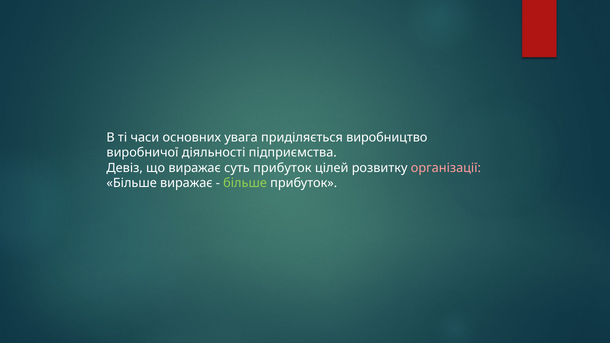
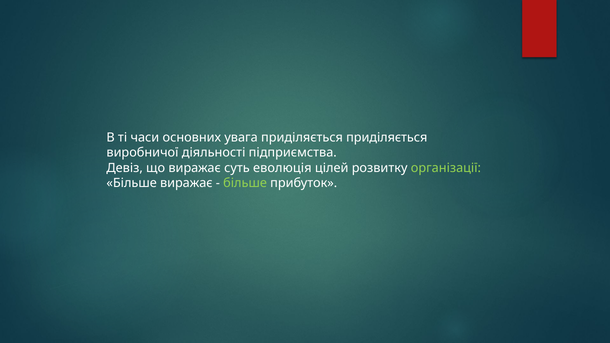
приділяється виробництво: виробництво -> приділяється (387, 137)
суть прибуток: прибуток -> еволюція (282, 168)
організації colour: pink -> light green (446, 168)
